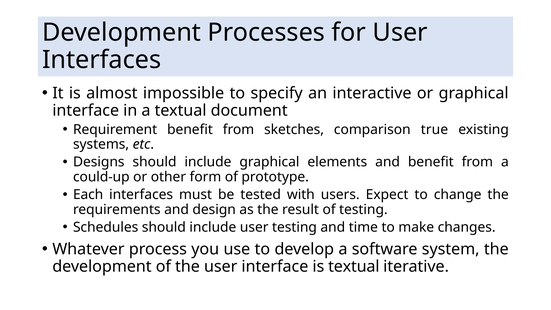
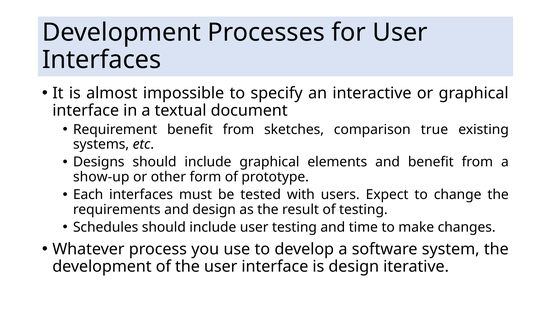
could-up: could-up -> show-up (101, 177)
is textual: textual -> design (354, 266)
